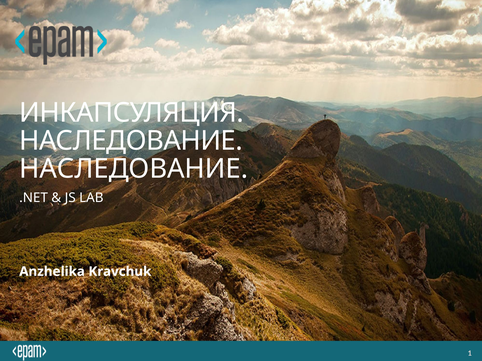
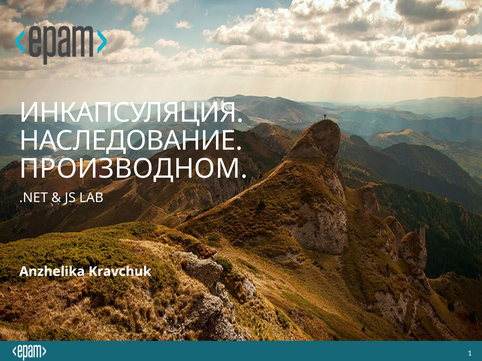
НАСЛЕДОВАНИЕ: НАСЛЕДОВАНИЕ -> ПРОИЗВОДНОМ (134, 169)
